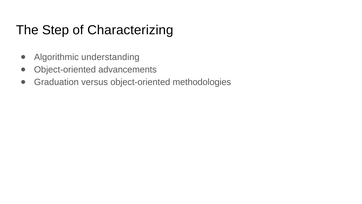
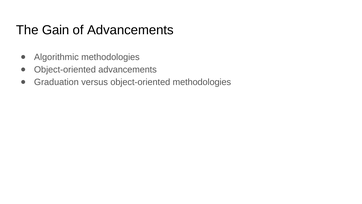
Step: Step -> Gain (56, 30)
of Characterizing: Characterizing -> Advancements (130, 30)
Algorithmic understanding: understanding -> methodologies (110, 57)
